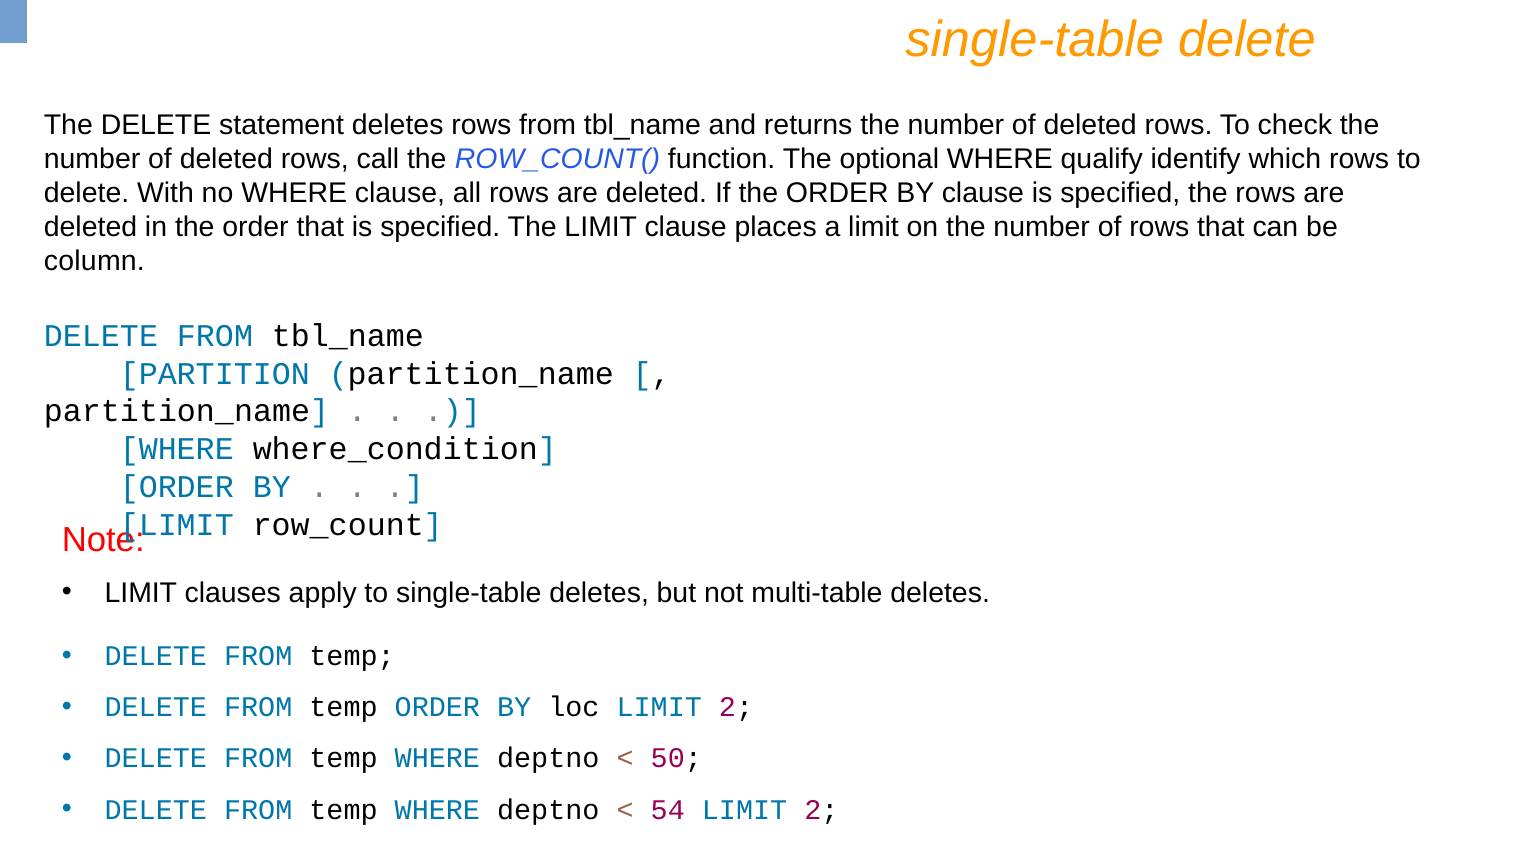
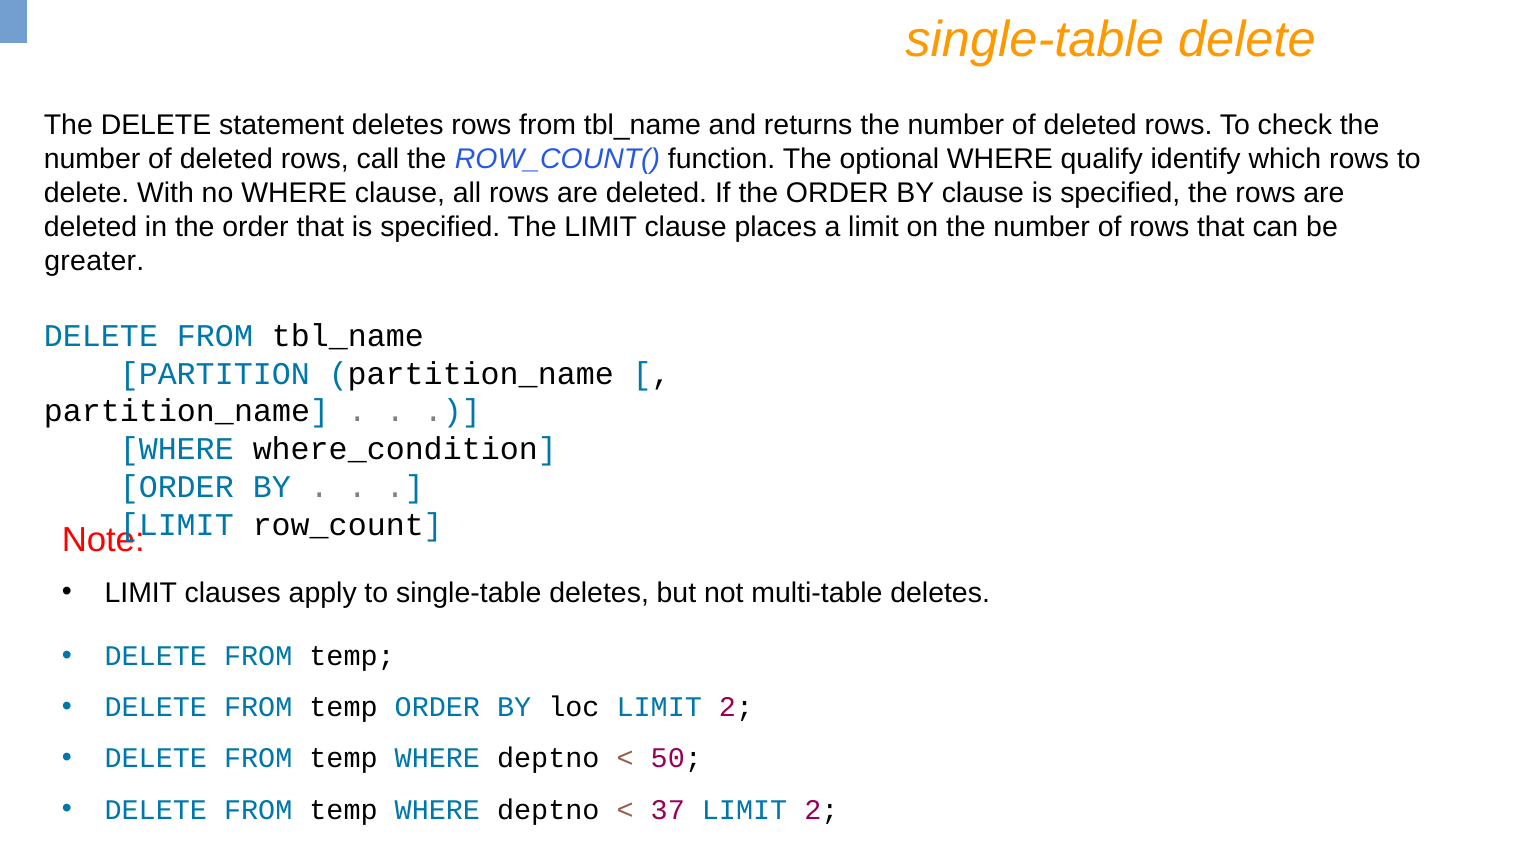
column: column -> greater (94, 262)
54: 54 -> 37 (668, 810)
